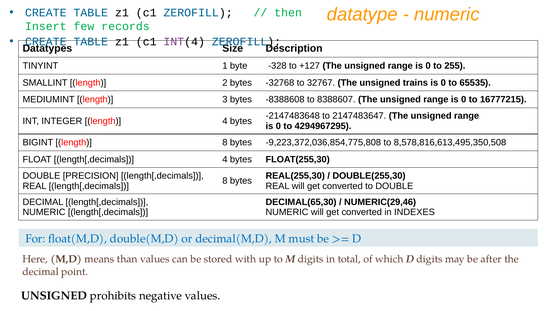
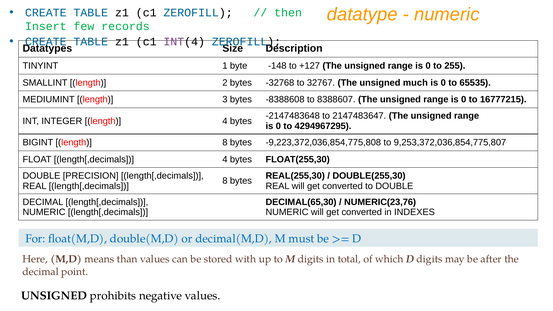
-328: -328 -> -148 (277, 66)
trains: trains -> much (415, 83)
8,578,816,613,495,350,508: 8,578,816,613,495,350,508 -> 9,253,372,036,854,775,807 (450, 143)
NUMERIC(29,46: NUMERIC(29,46 -> NUMERIC(23,76 (380, 202)
